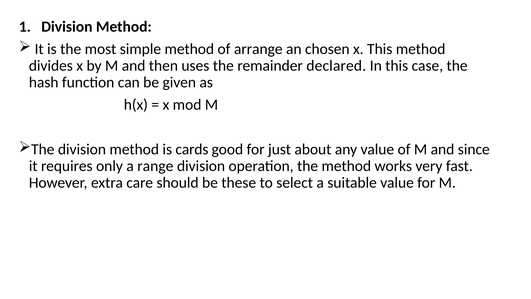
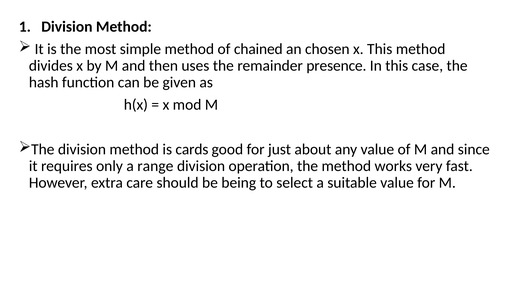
arrange: arrange -> chained (258, 49)
declared: declared -> presence (336, 66)
these: these -> being (239, 183)
